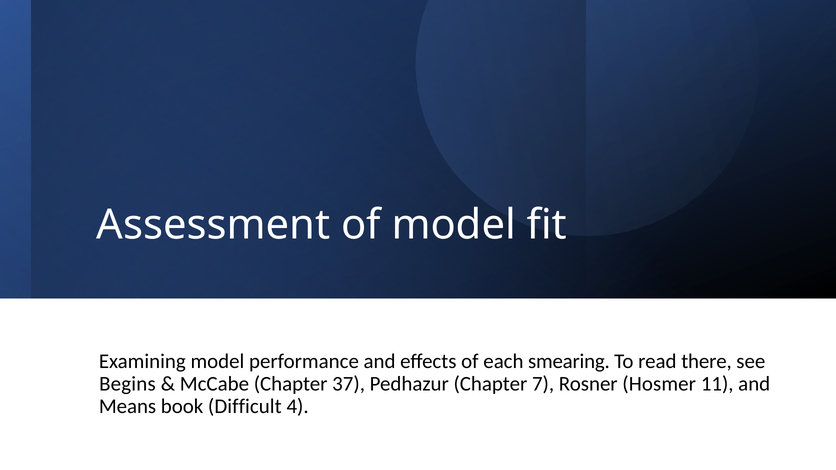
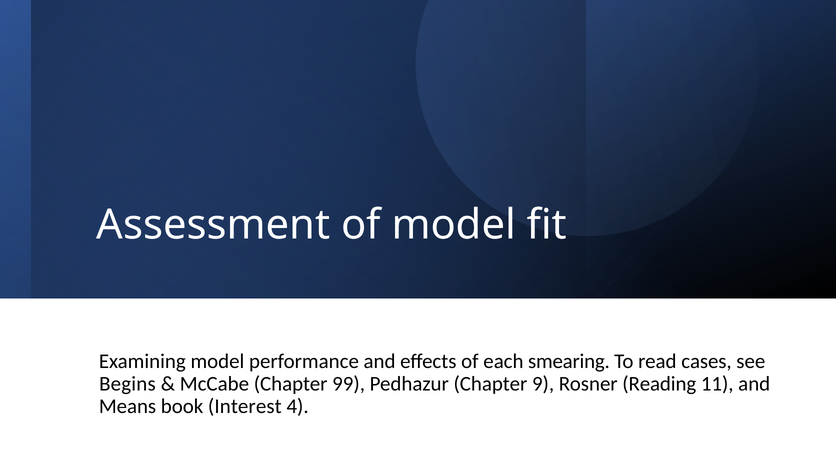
there: there -> cases (706, 361)
37: 37 -> 99 (349, 384)
7: 7 -> 9 (543, 384)
Hosmer: Hosmer -> Reading (659, 384)
Difficult: Difficult -> Interest (245, 406)
